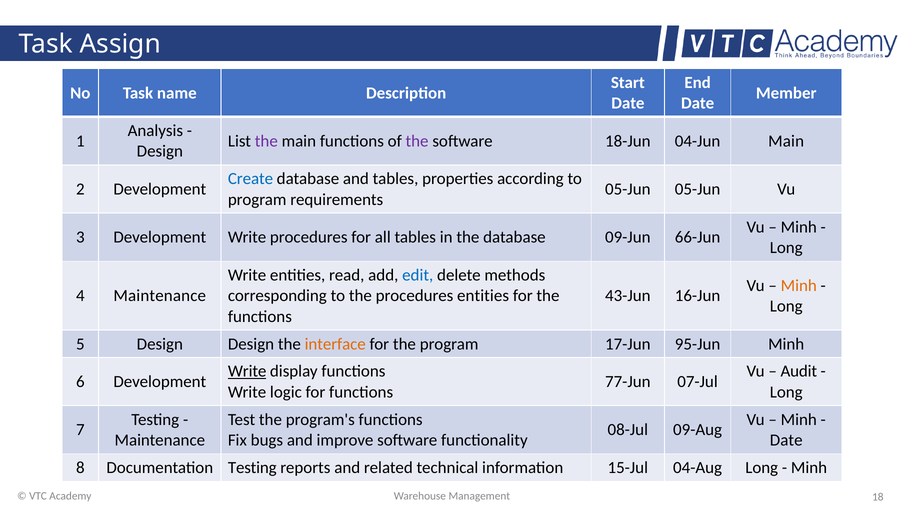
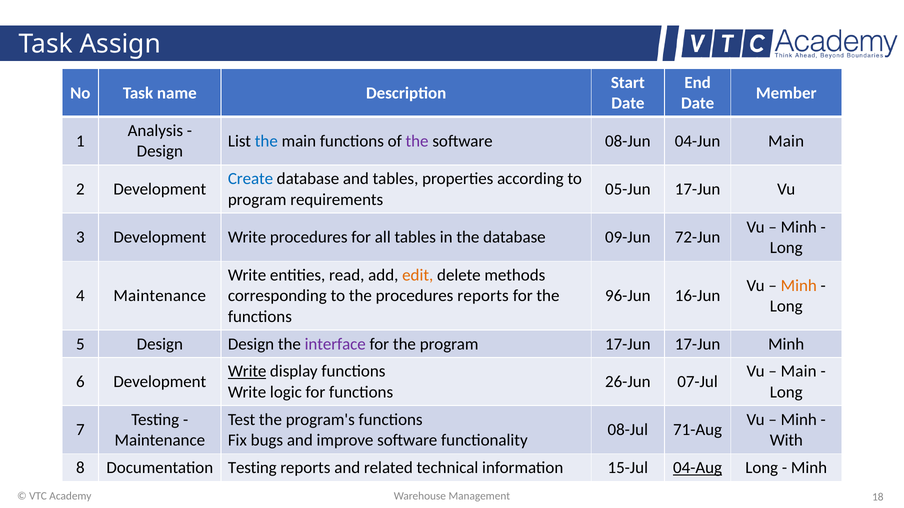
the colour: purple -> blue (266, 141)
18-Jun: 18-Jun -> 08-Jun (628, 141)
05-Jun 05-Jun: 05-Jun -> 17-Jun (698, 189)
66-Jun: 66-Jun -> 72-Jun (698, 238)
edit colour: blue -> orange (418, 275)
procedures entities: entities -> reports (483, 296)
43-Jun: 43-Jun -> 96-Jun (628, 296)
interface colour: orange -> purple (335, 344)
17-Jun 95-Jun: 95-Jun -> 17-Jun (698, 344)
Audit: Audit -> Main (799, 372)
77-Jun: 77-Jun -> 26-Jun (628, 382)
09-Aug: 09-Aug -> 71-Aug (698, 430)
Date: Date -> With (786, 441)
04-Aug underline: none -> present (698, 468)
